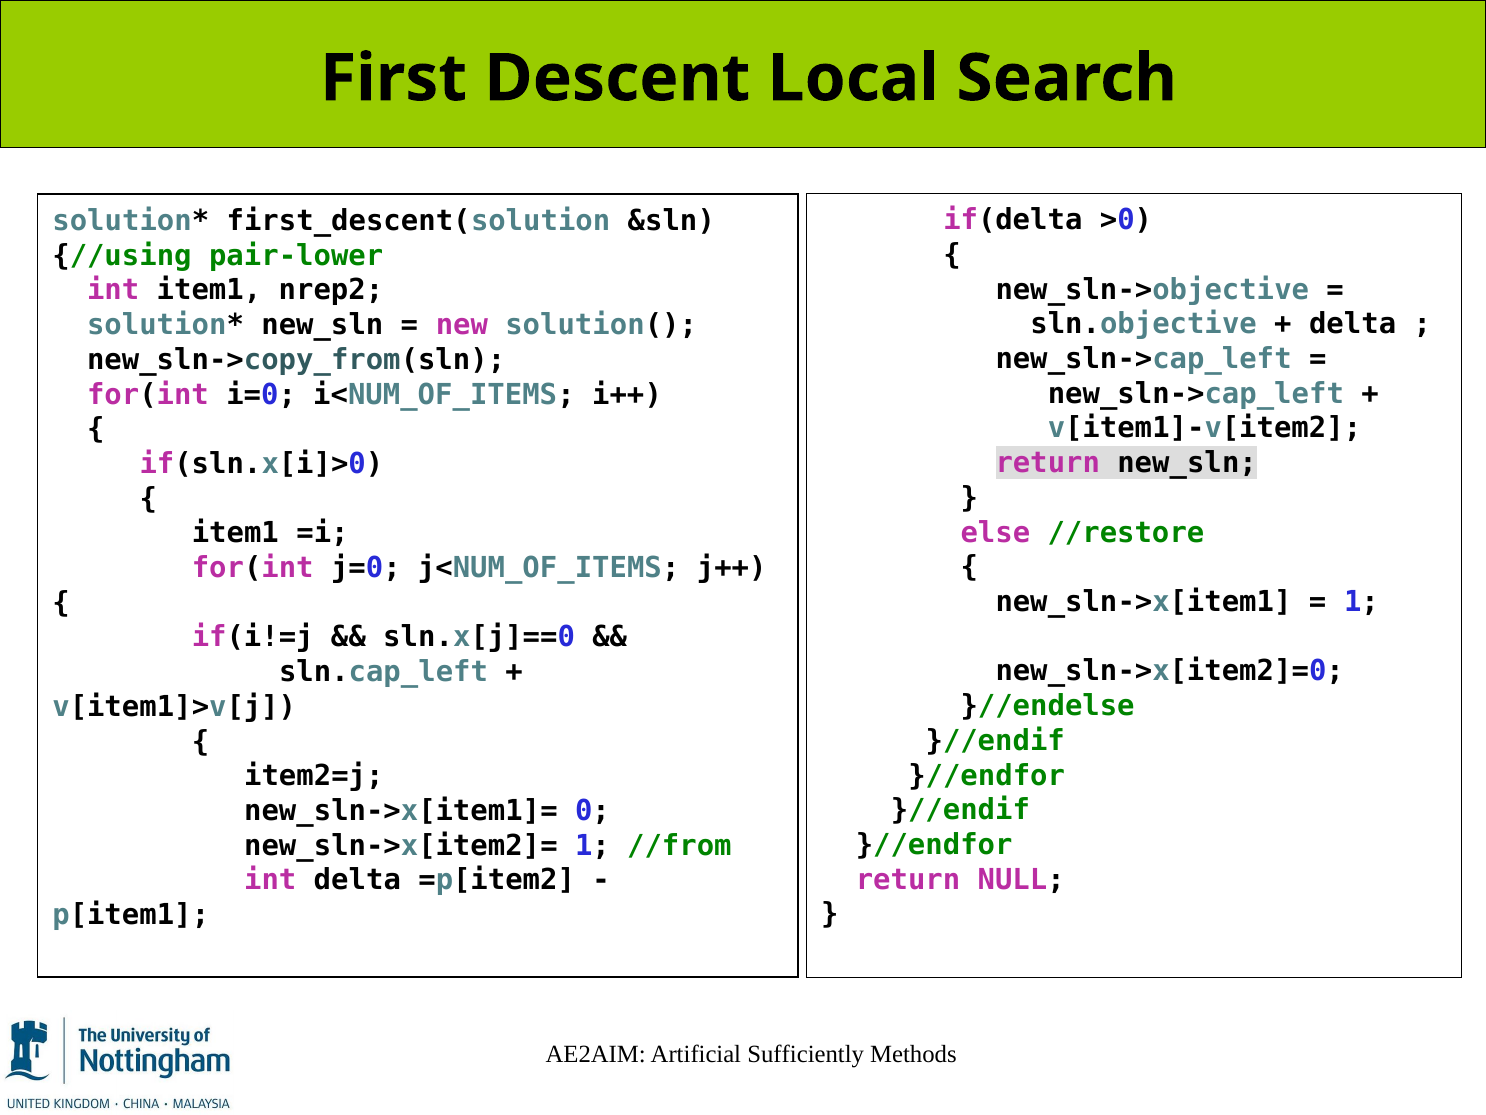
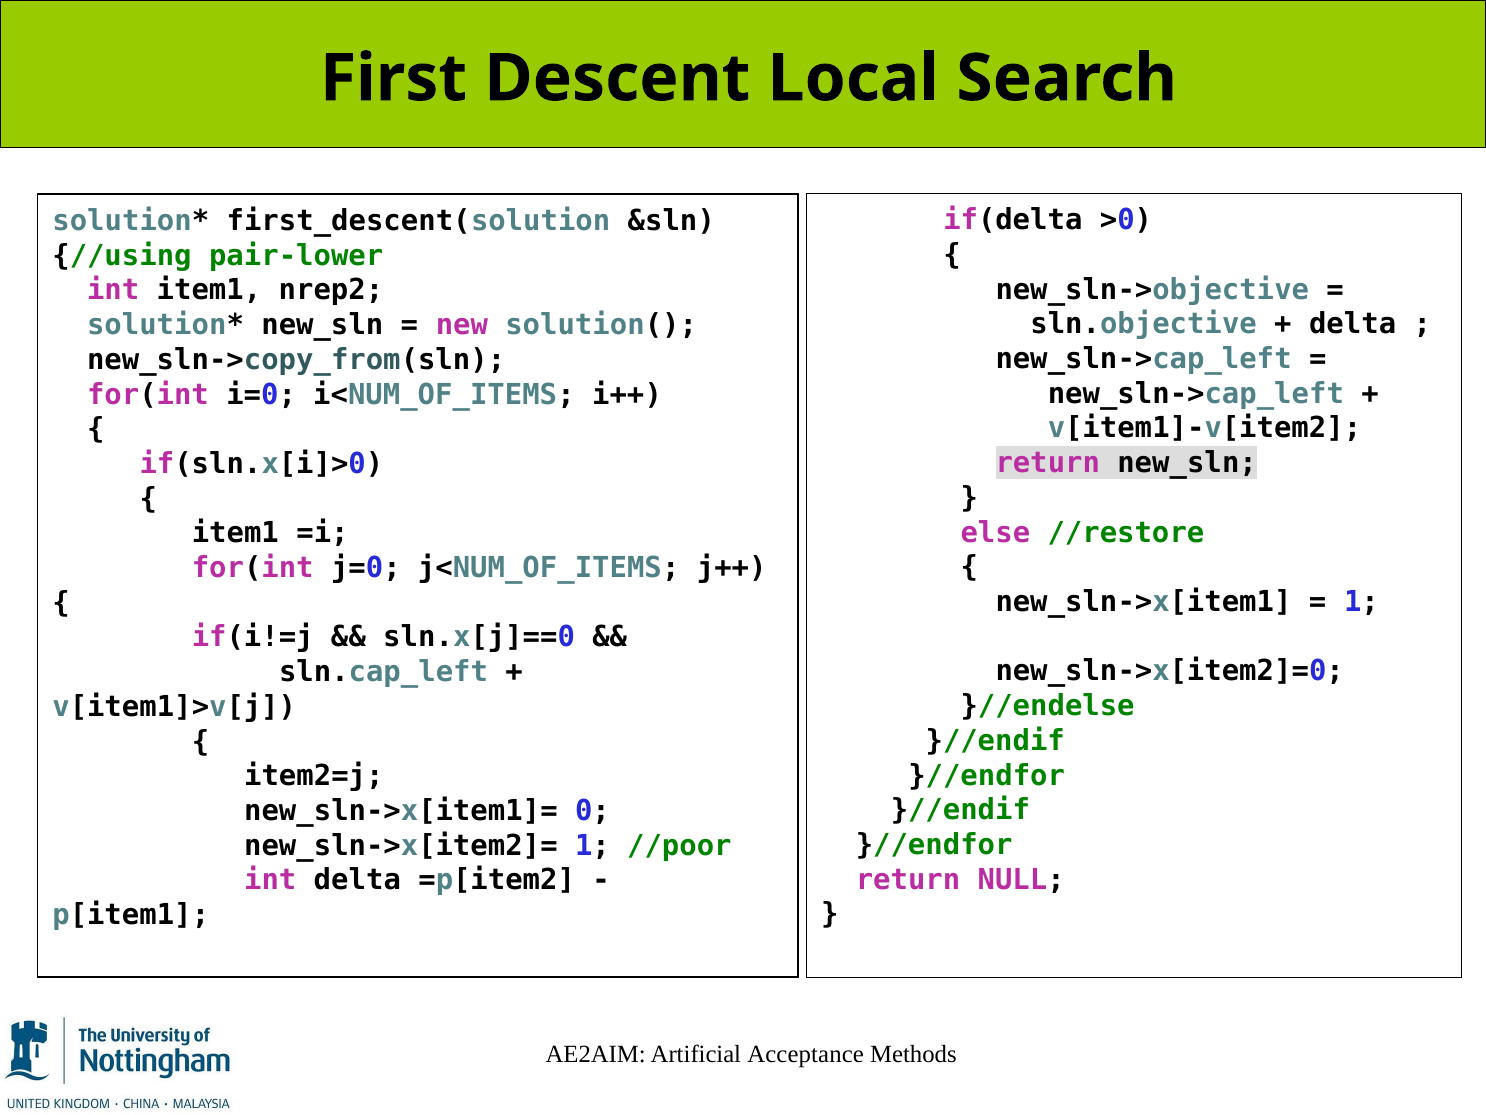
//from: //from -> //poor (679, 845)
Sufficiently: Sufficiently -> Acceptance (806, 1054)
